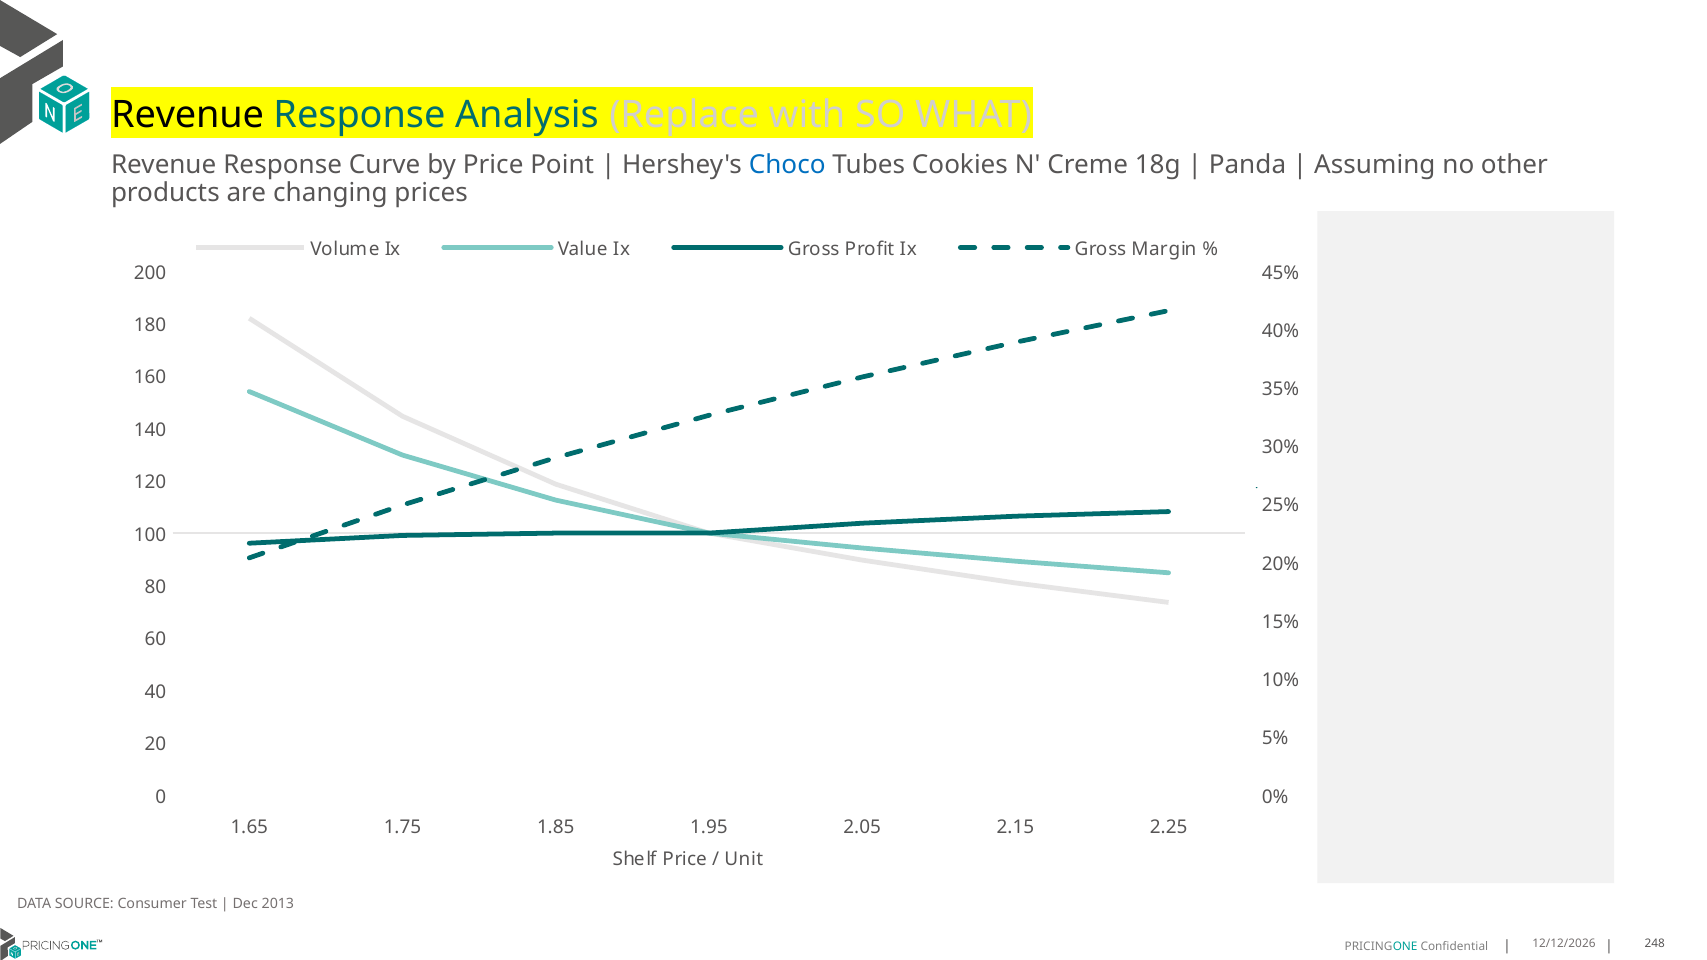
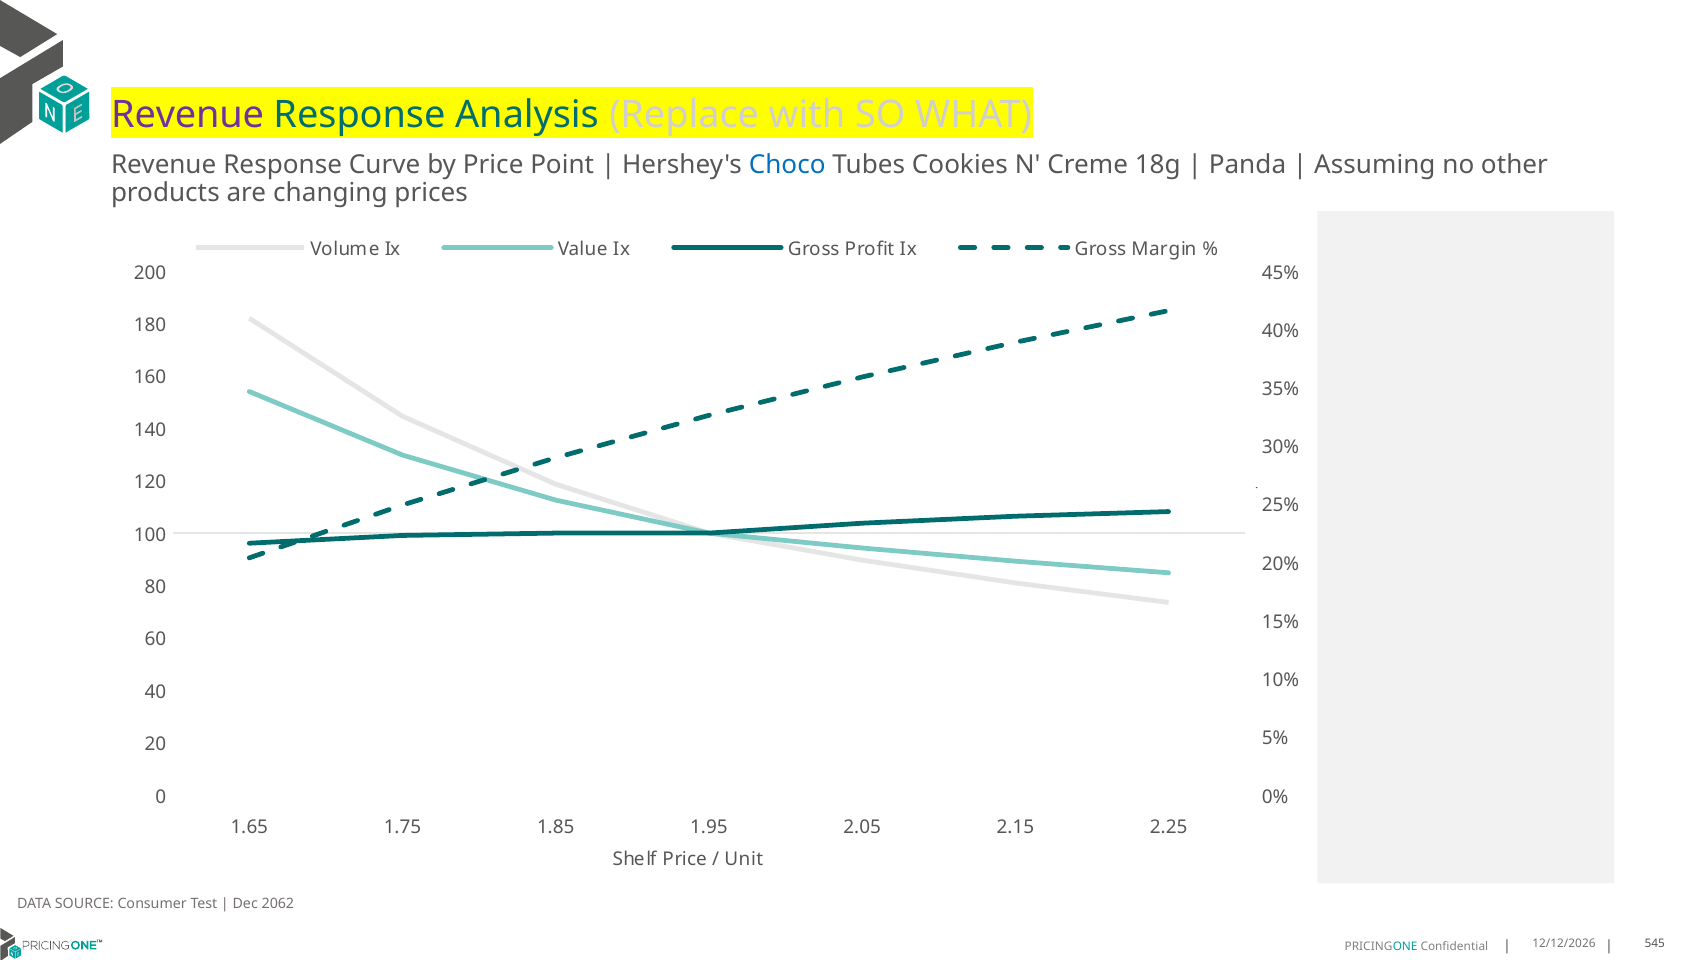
Revenue colour: black -> purple (188, 115)
2013: 2013 -> 2062 (278, 904)
248: 248 -> 545 (1655, 944)
